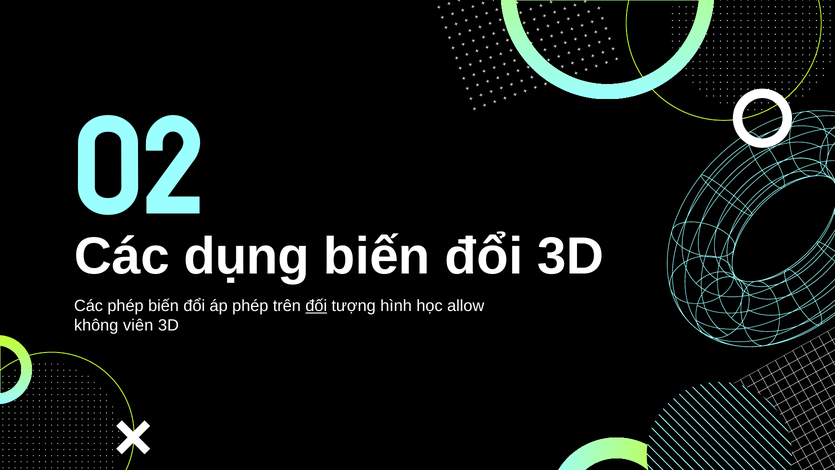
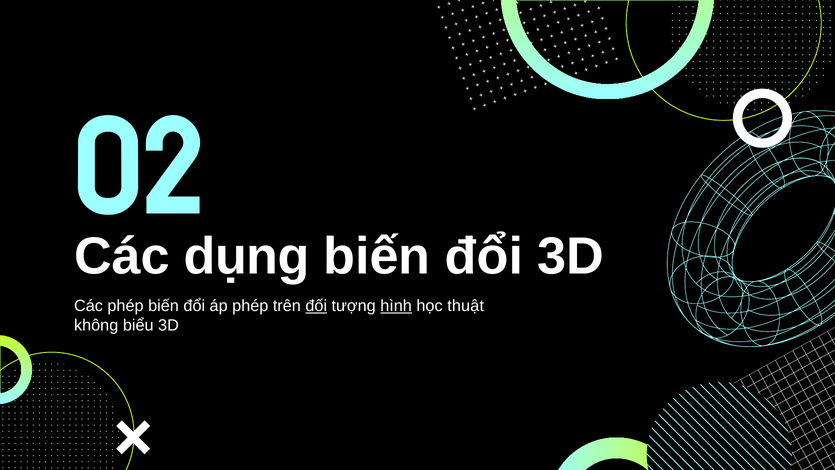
hình underline: none -> present (396, 306)
allow: allow -> thuật (466, 306)
viên: viên -> biểu (138, 325)
